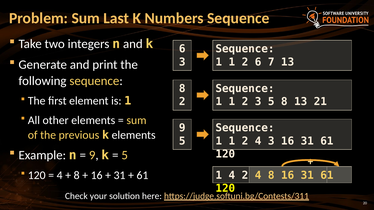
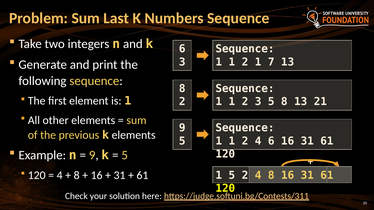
2 6: 6 -> 1 (258, 62)
4 3: 3 -> 6 (271, 141)
1 4: 4 -> 5 (232, 176)
